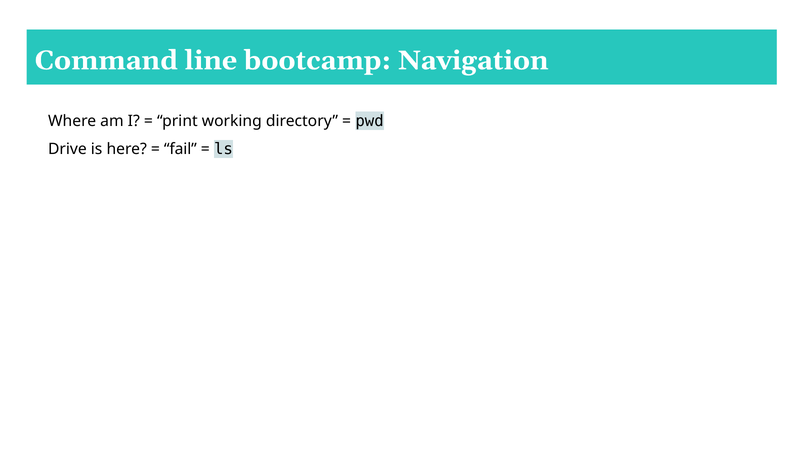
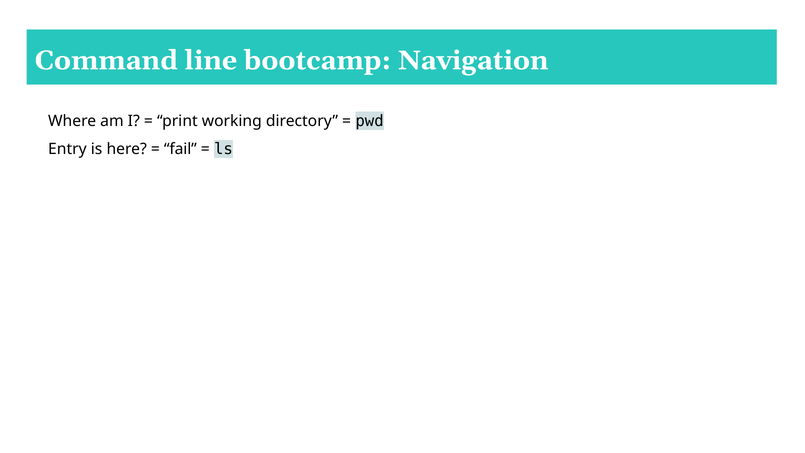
Drive: Drive -> Entry (67, 149)
